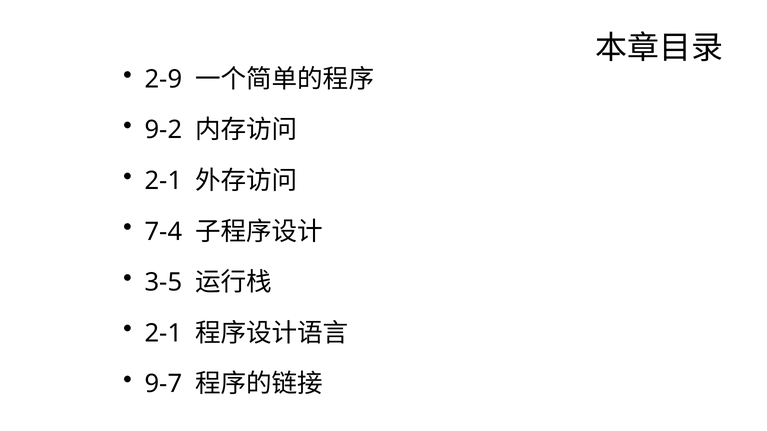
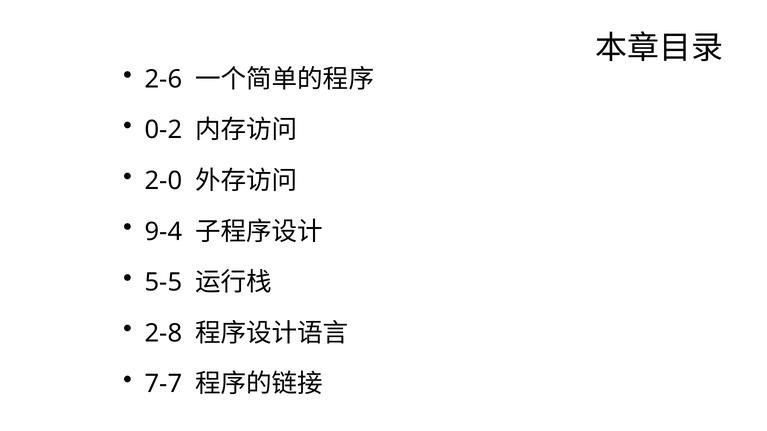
2-9: 2-9 -> 2-6 (164, 79)
9-2: 9-2 -> 0-2 (164, 130)
2-1: 2-1 -> 2-0 (164, 181)
7-4: 7-4 -> 9-4 (164, 232)
3-5: 3-5 -> 5-5 (164, 283)
2-1: 2-1 -> 2-8 (164, 333)
9-7: 9-7 -> 7-7 (164, 384)
